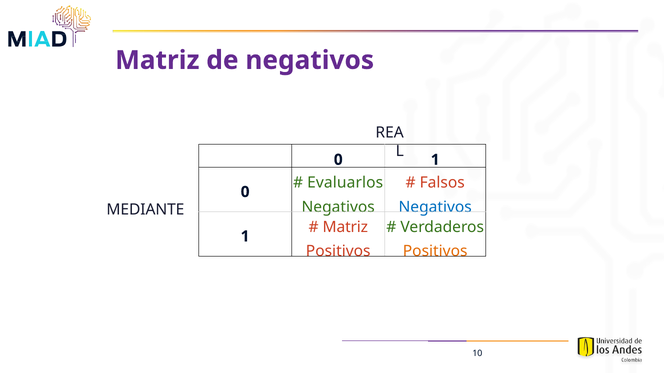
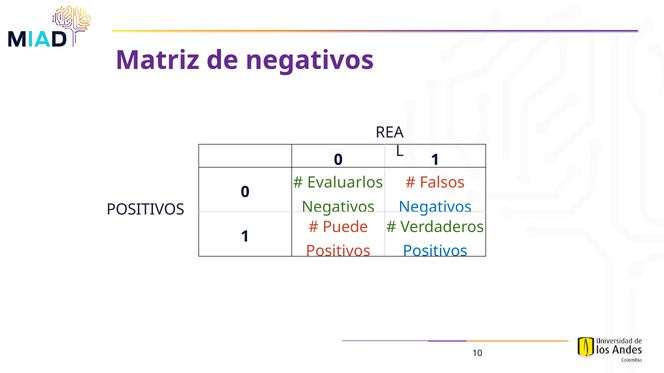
MEDIANTE: MEDIANTE -> POSITIVOS (145, 210)
Matriz: Matriz -> Puede (345, 227)
Positivos colour: orange -> blue (435, 252)
